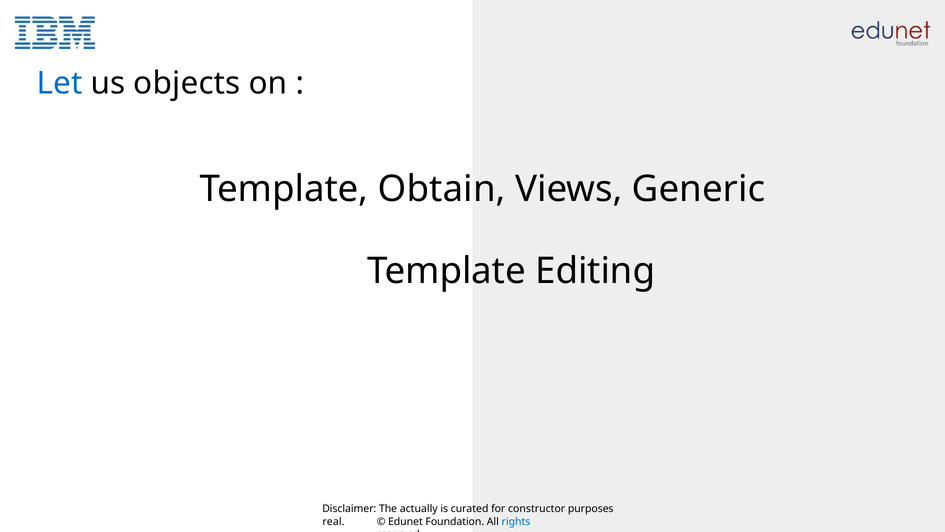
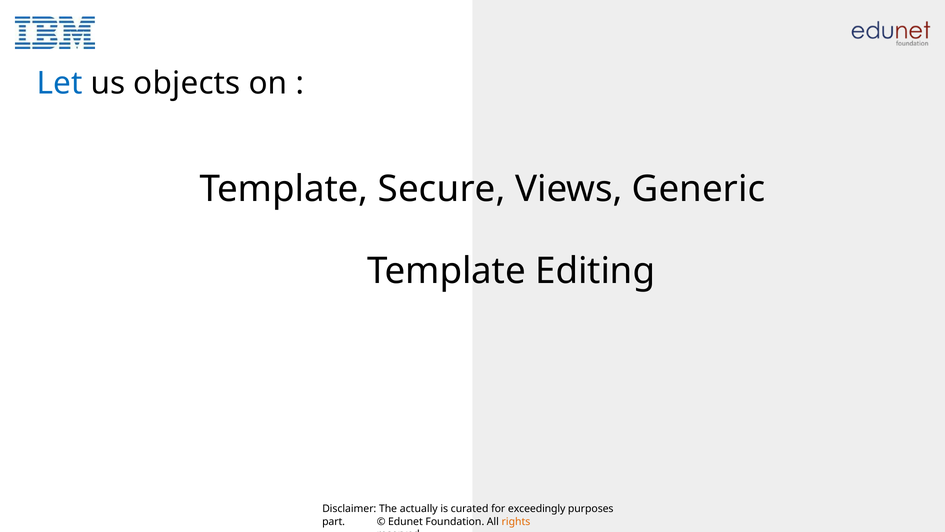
Obtain: Obtain -> Secure (442, 189)
constructor: constructor -> exceedingly (537, 509)
real: real -> part (334, 521)
rights colour: blue -> orange (516, 521)
